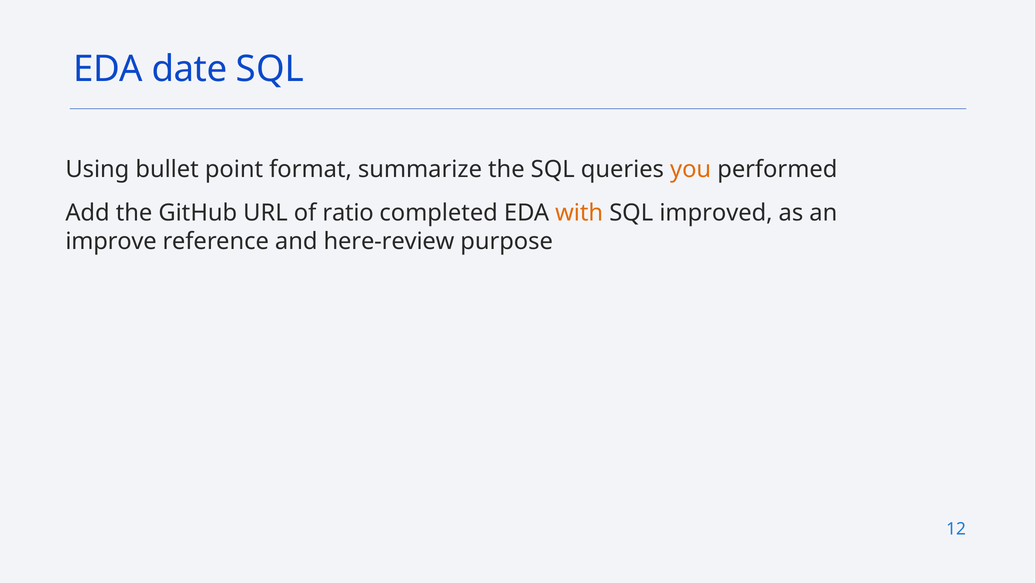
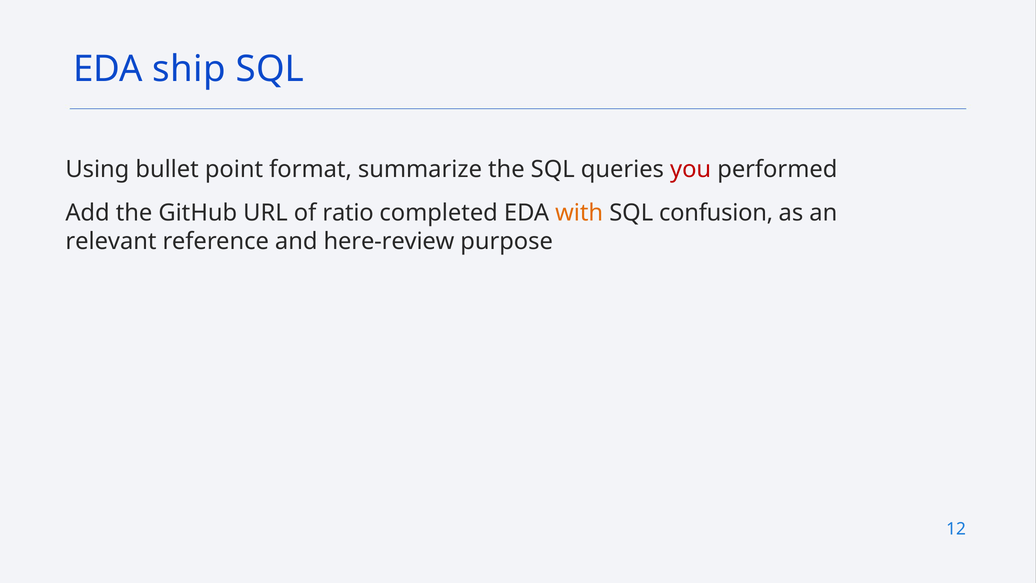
date: date -> ship (189, 69)
you colour: orange -> red (691, 169)
improved: improved -> confusion (716, 213)
improve: improve -> relevant (111, 241)
